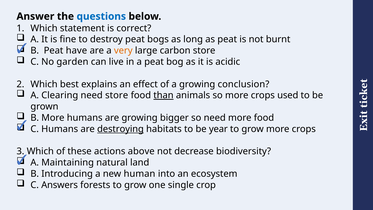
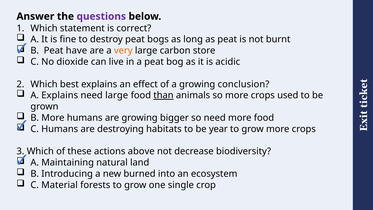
questions colour: blue -> purple (101, 16)
garden: garden -> dioxide (72, 62)
A Clearing: Clearing -> Explains (60, 95)
need store: store -> large (117, 95)
destroying underline: present -> none (120, 129)
human: human -> burned (140, 174)
Answers: Answers -> Material (60, 185)
